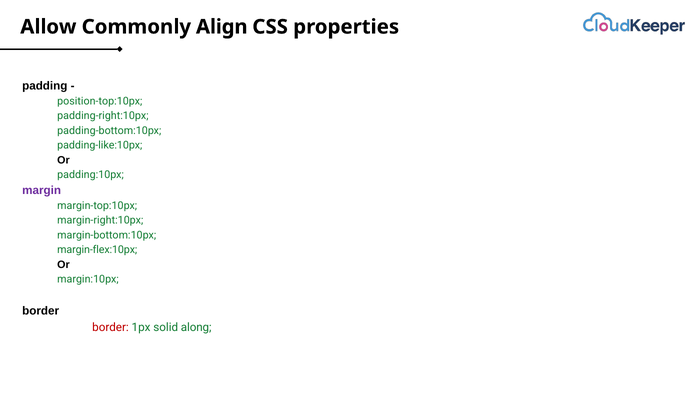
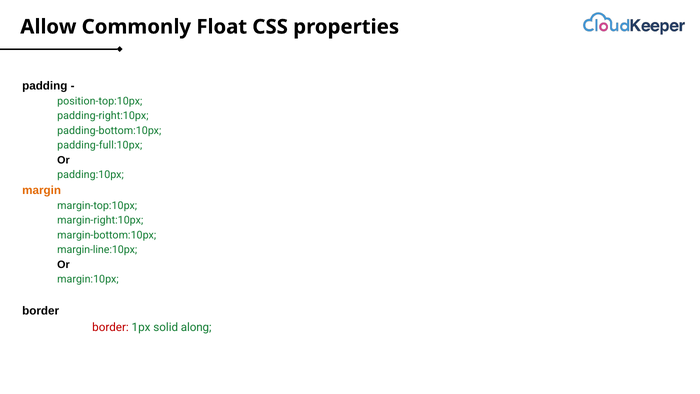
Align: Align -> Float (222, 27)
padding-like:10px: padding-like:10px -> padding-full:10px (100, 145)
margin colour: purple -> orange (42, 190)
margin-flex:10px: margin-flex:10px -> margin-line:10px (97, 250)
